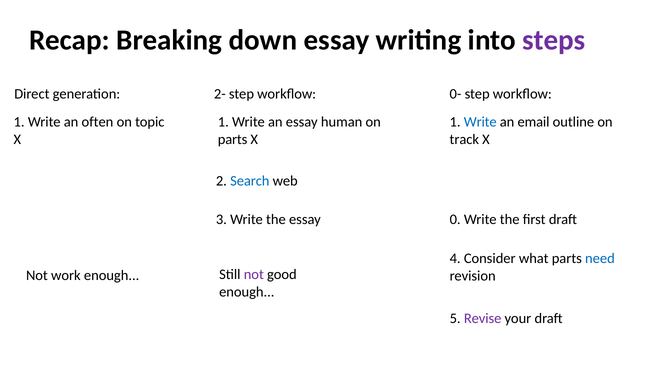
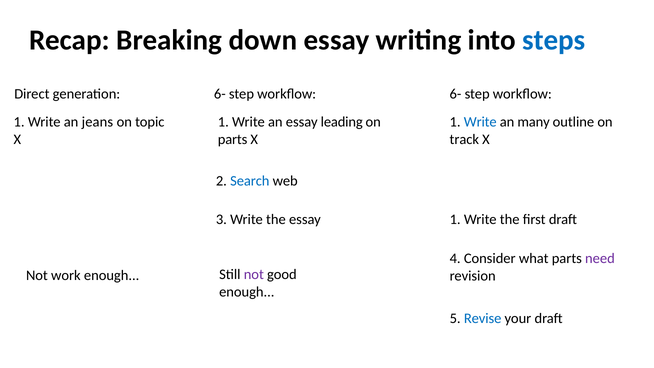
steps colour: purple -> blue (554, 40)
generation 2-: 2- -> 6- (220, 94)
workflow 0-: 0- -> 6- (455, 94)
often: often -> jeans (97, 122)
human: human -> leading (342, 122)
email: email -> many (534, 122)
essay 0: 0 -> 1 (455, 219)
need colour: blue -> purple (600, 259)
Revise colour: purple -> blue (483, 319)
